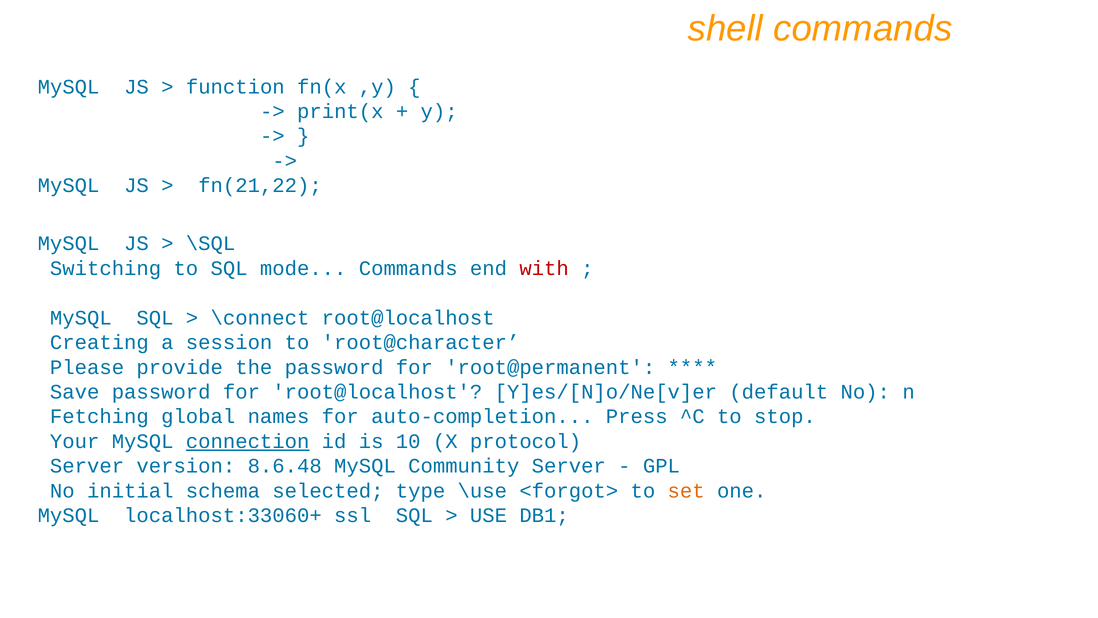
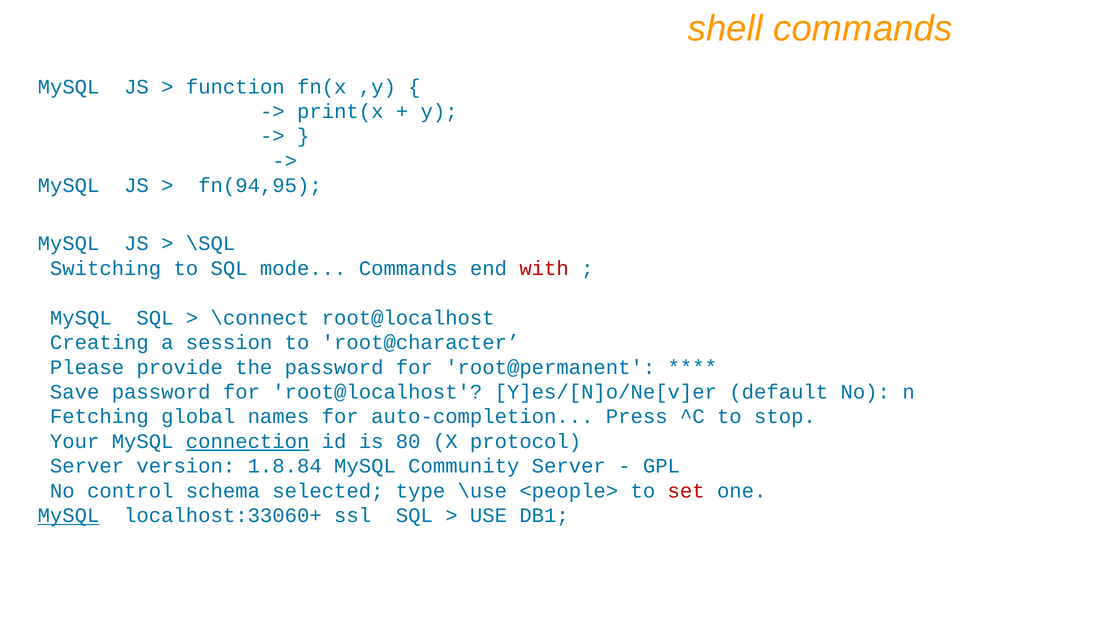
fn(21,22: fn(21,22 -> fn(94,95 (260, 185)
10: 10 -> 80 (408, 441)
8.6.48: 8.6.48 -> 1.8.84 (285, 466)
initial: initial -> control (130, 491)
<forgot>: <forgot> -> <people> (569, 491)
set colour: orange -> red (686, 491)
MySQL underline: none -> present (69, 515)
